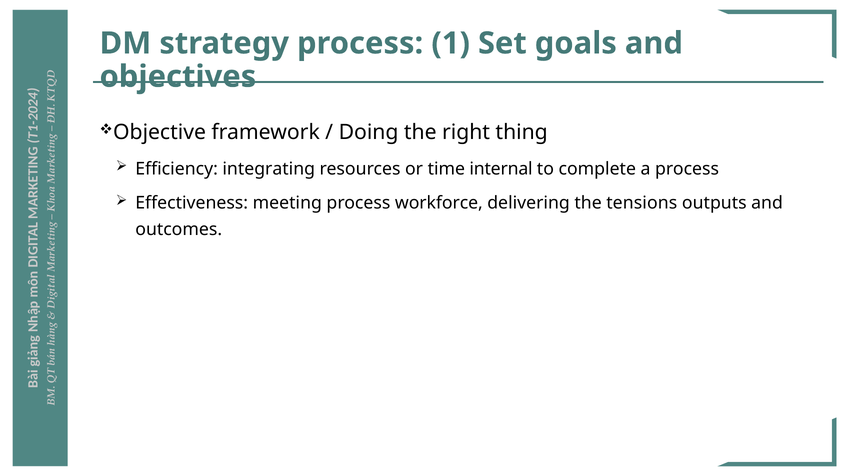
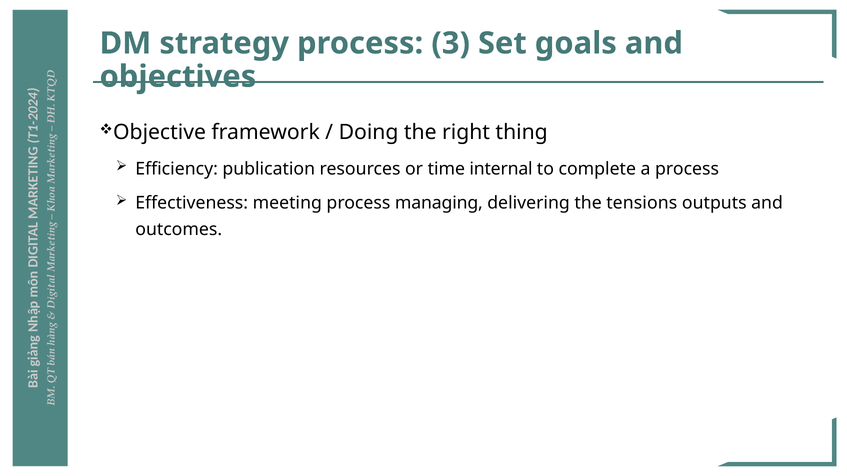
process 1: 1 -> 3 (451, 43)
integrating: integrating -> publication (269, 169)
workforce: workforce -> managing (439, 203)
